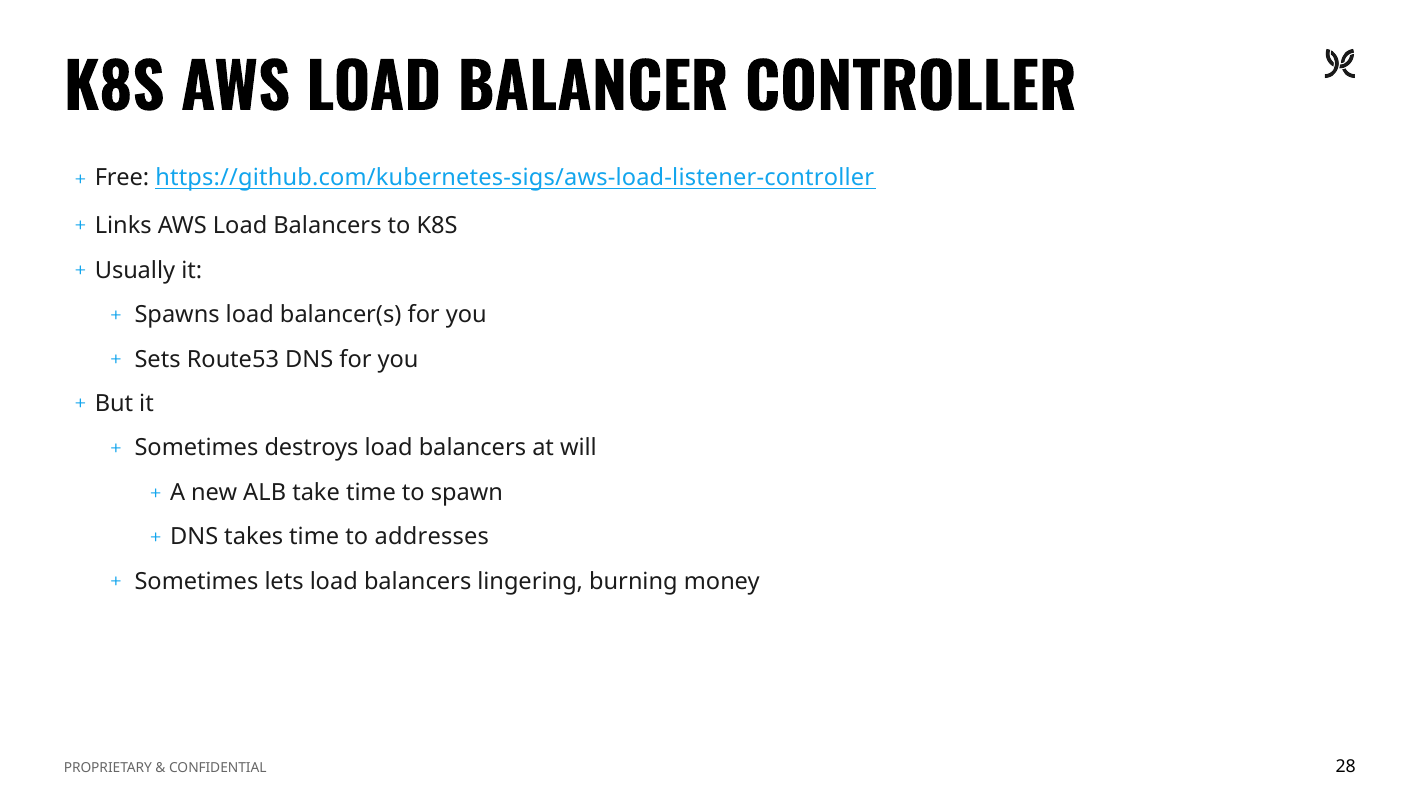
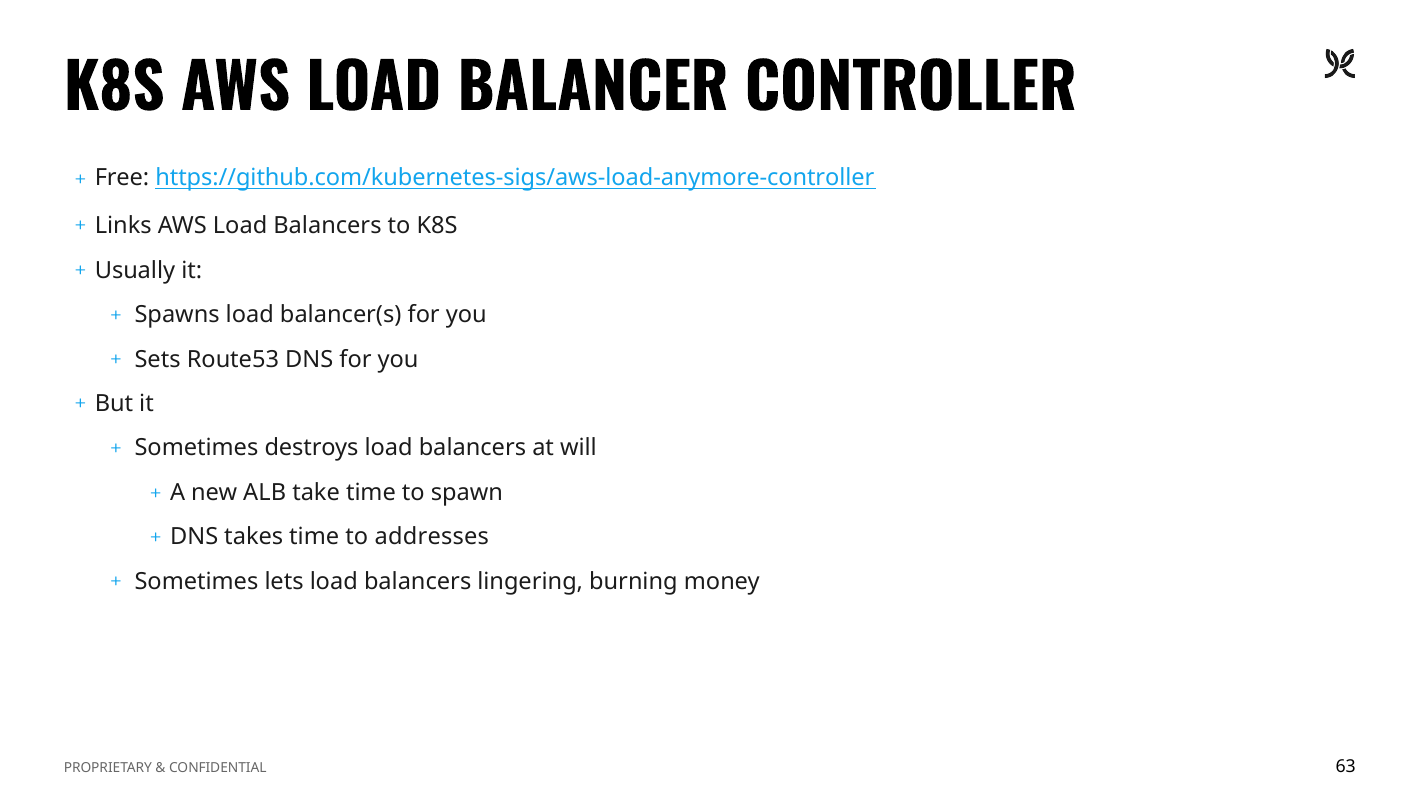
https://github.com/kubernetes-sigs/aws-load-listener-controller: https://github.com/kubernetes-sigs/aws-load-listener-controller -> https://github.com/kubernetes-sigs/aws-load-anymore-controller (515, 178)
28: 28 -> 63 (1346, 766)
